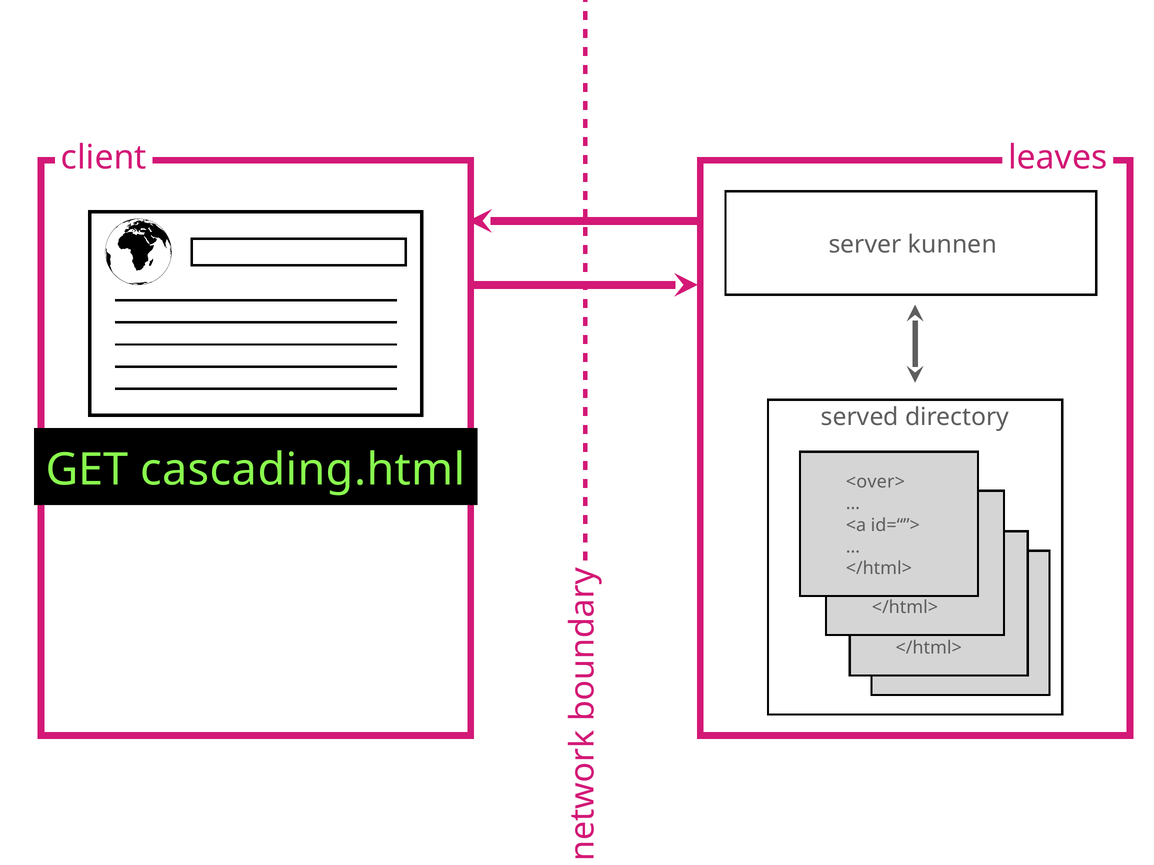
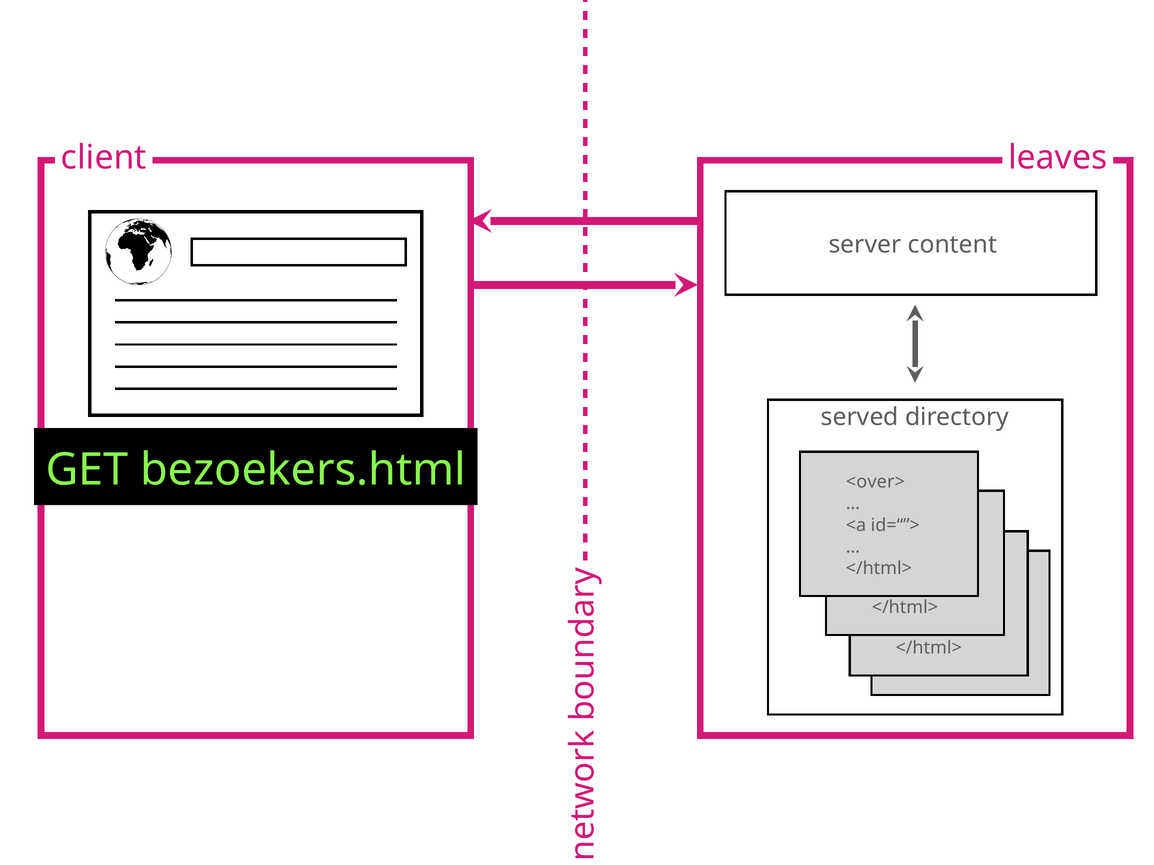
kunnen: kunnen -> content (952, 245)
cascading.html: cascading.html -> bezoekers.html (303, 470)
